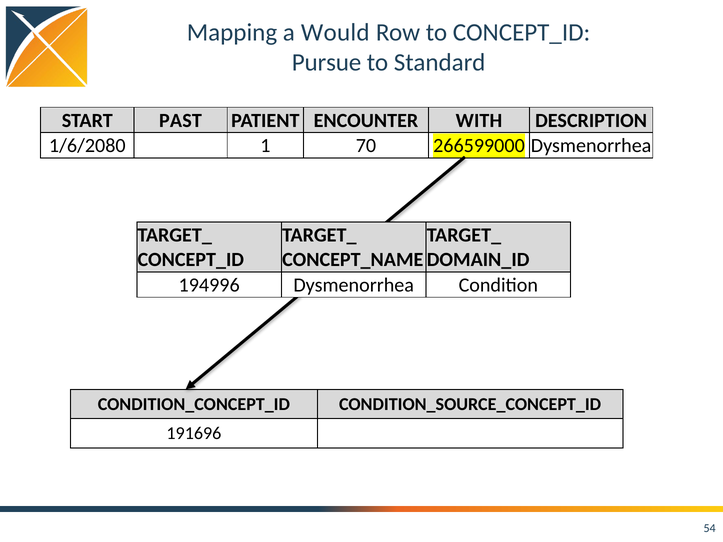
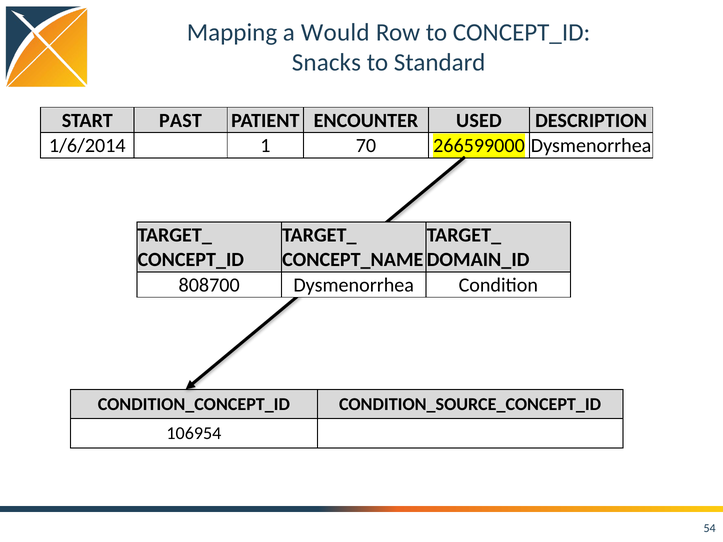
Pursue: Pursue -> Snacks (326, 63)
WITH: WITH -> USED (479, 121)
1/6/2080: 1/6/2080 -> 1/6/2014 (87, 146)
194996: 194996 -> 808700 (209, 285)
191696: 191696 -> 106954 (194, 434)
